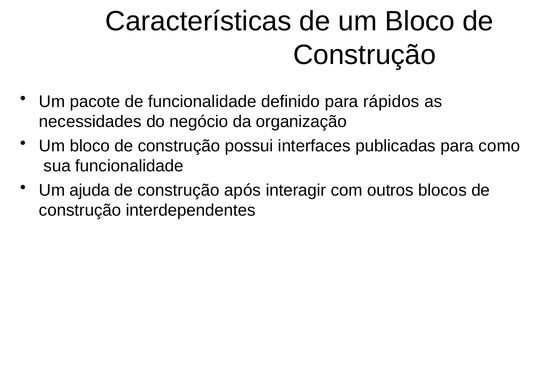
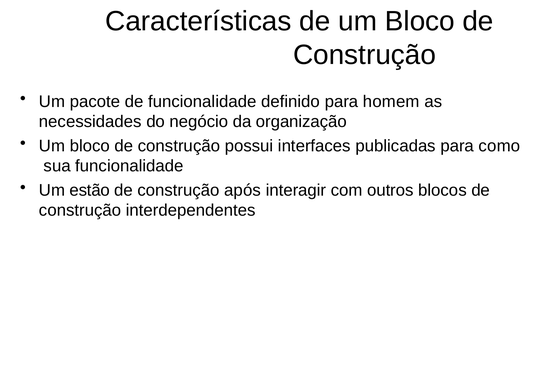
rápidos: rápidos -> homem (391, 102)
ajuda: ajuda -> estão (90, 190)
